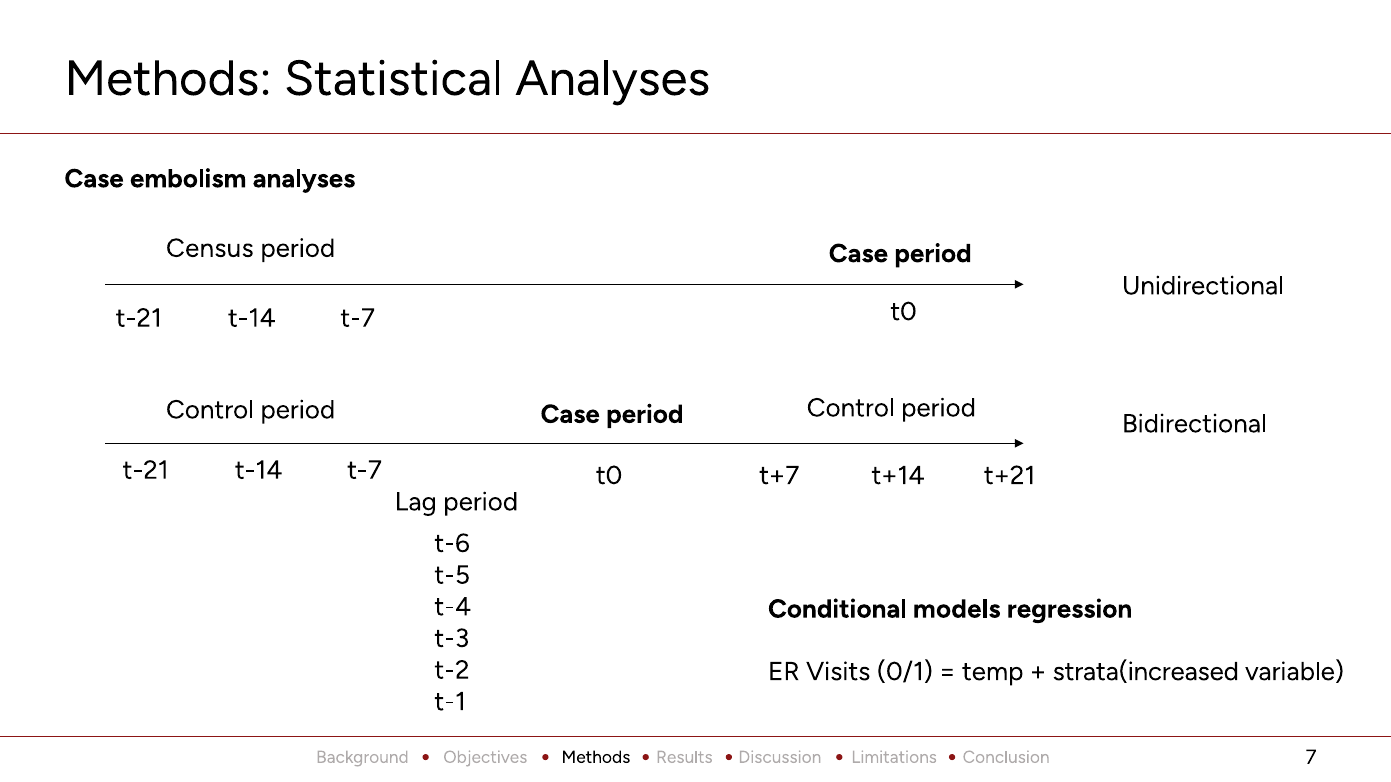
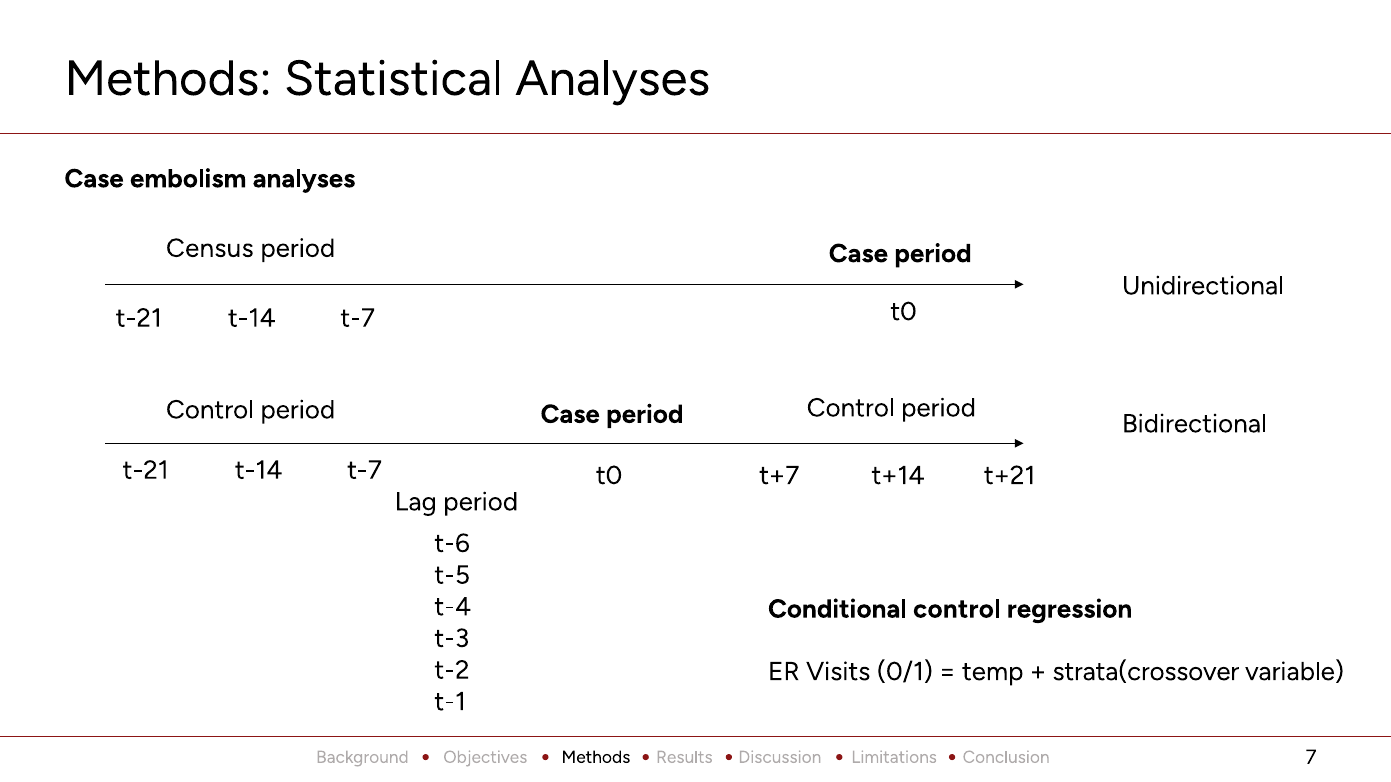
Conditional models: models -> control (957, 609)
strata(increased: strata(increased -> strata(crossover (1146, 672)
